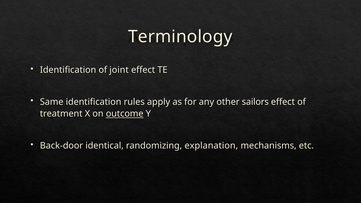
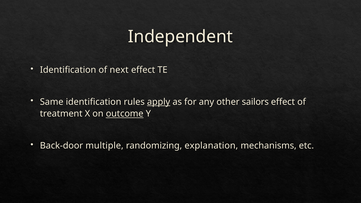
Terminology: Terminology -> Independent (180, 37)
joint: joint -> next (119, 70)
apply underline: none -> present (159, 102)
identical: identical -> multiple (104, 146)
